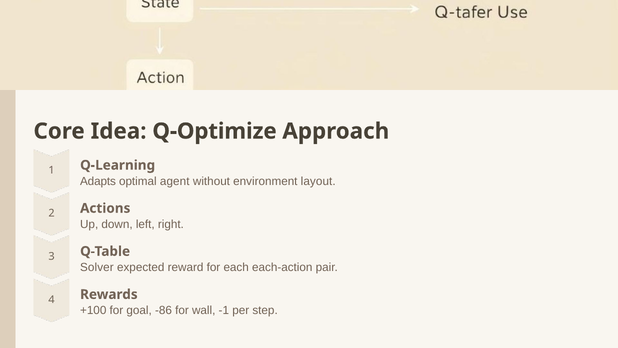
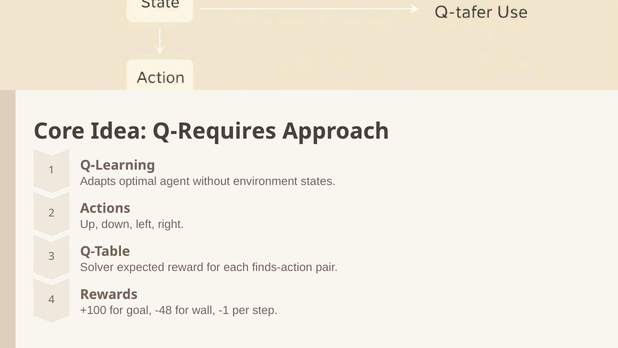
Q-Optimize: Q-Optimize -> Q-Requires (214, 131)
layout: layout -> states (318, 181)
each-action: each-action -> finds-action (282, 267)
-86: -86 -> -48 (163, 310)
